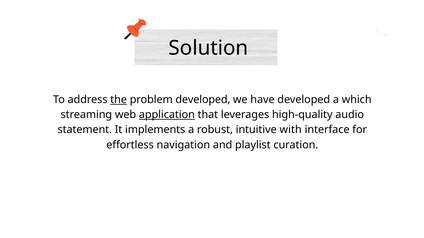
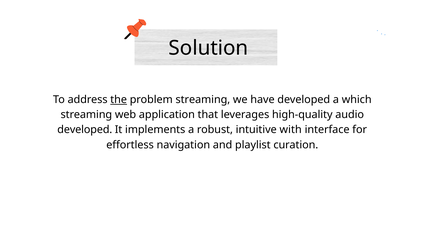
problem developed: developed -> streaming (203, 100)
application underline: present -> none (167, 115)
statement: statement -> developed (85, 130)
